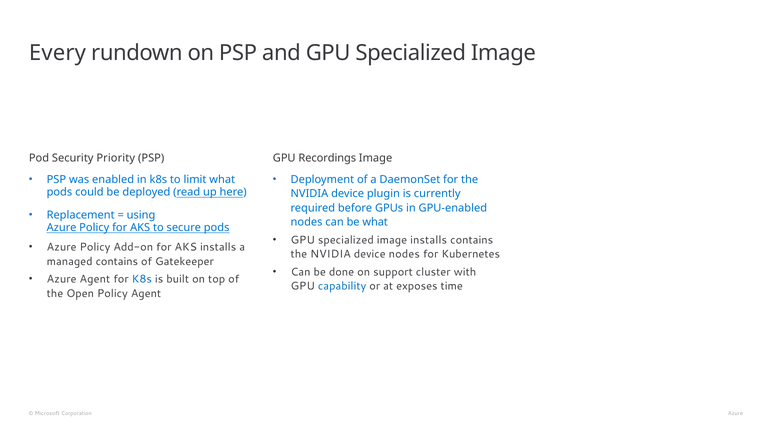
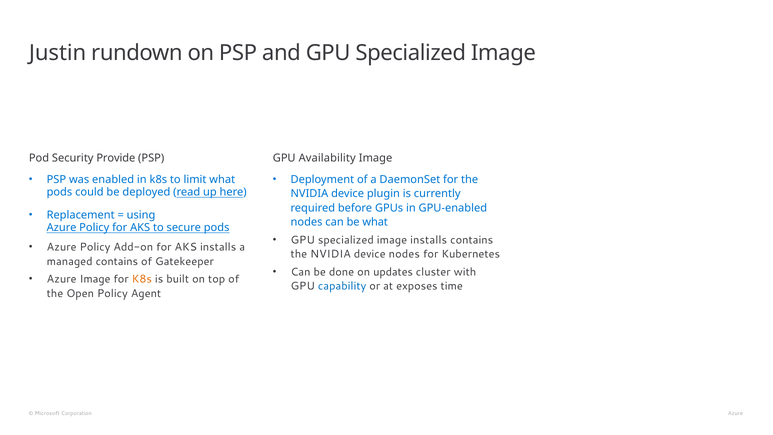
Every: Every -> Justin (58, 53)
Priority: Priority -> Provide (116, 158)
Recordings: Recordings -> Availability (327, 158)
support: support -> updates (393, 272)
Azure Agent: Agent -> Image (95, 279)
K8s colour: blue -> orange (142, 279)
